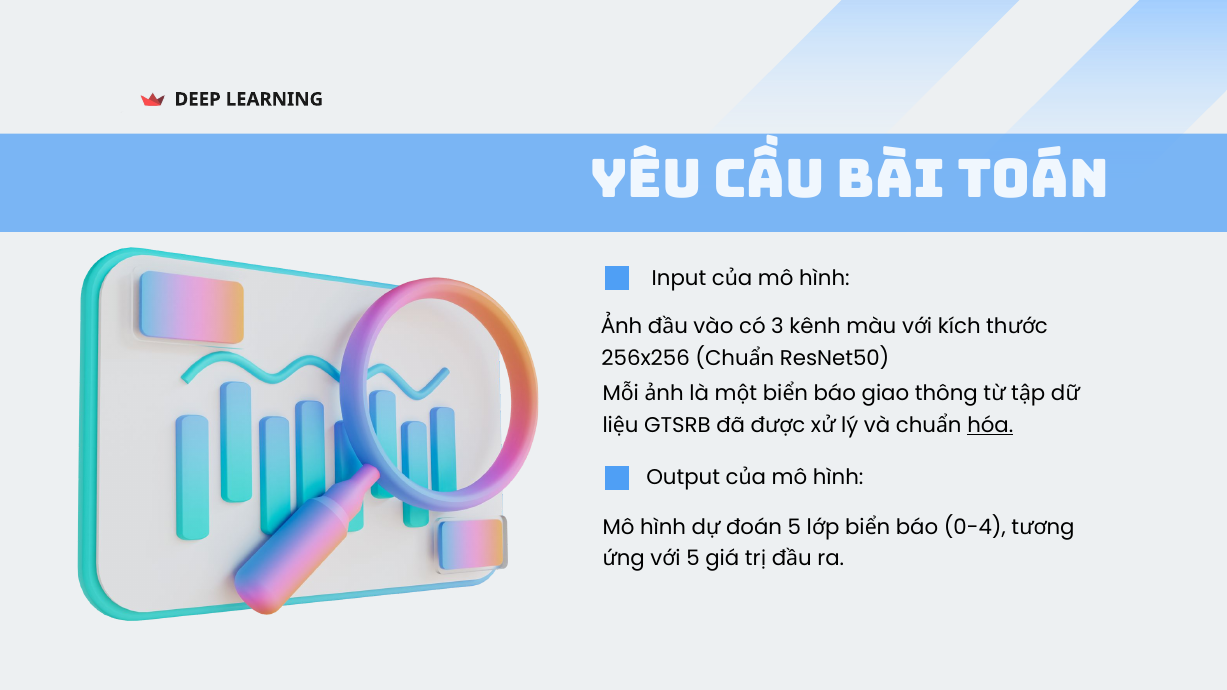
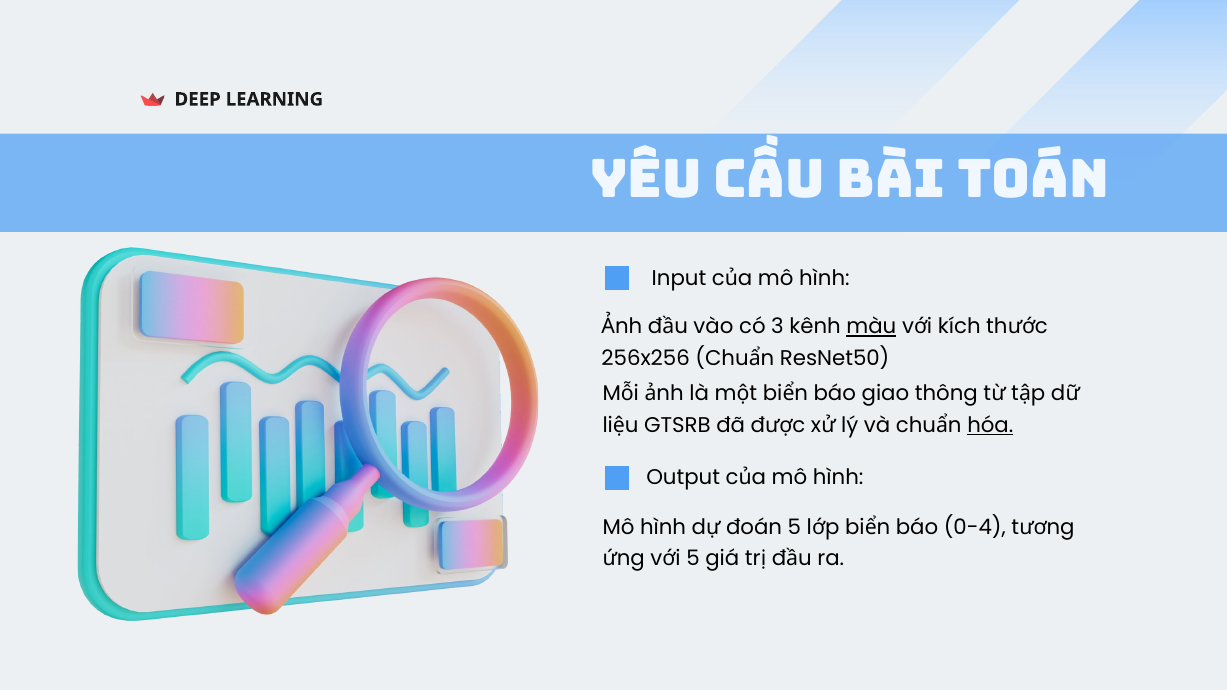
màu underline: none -> present (871, 327)
